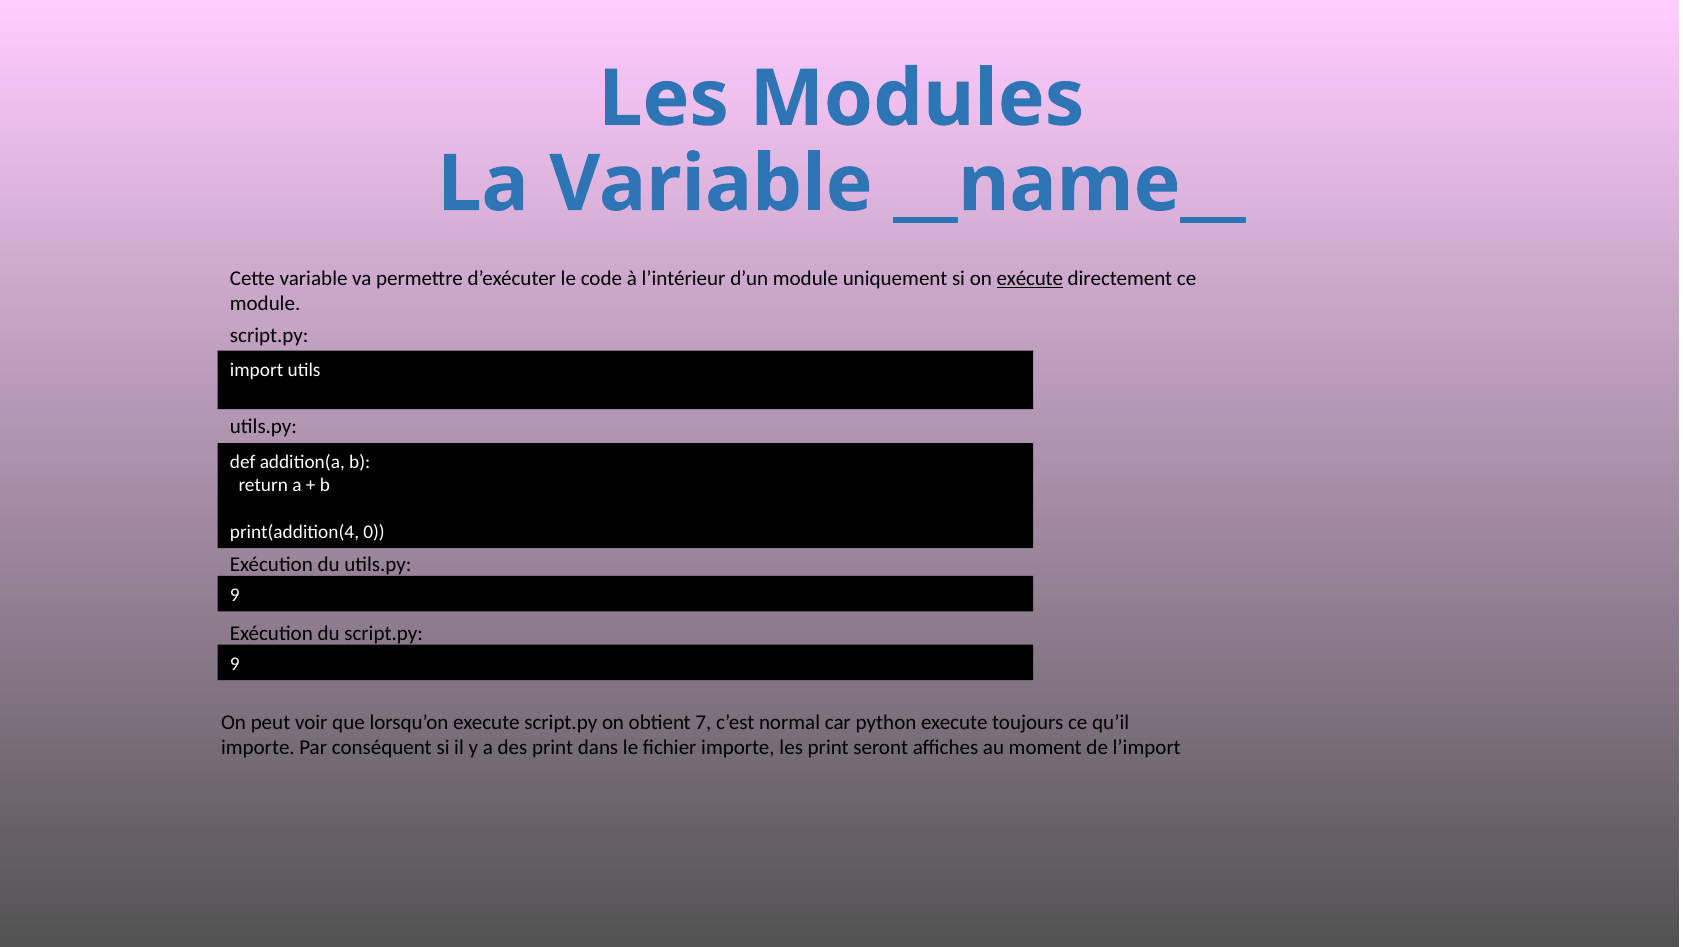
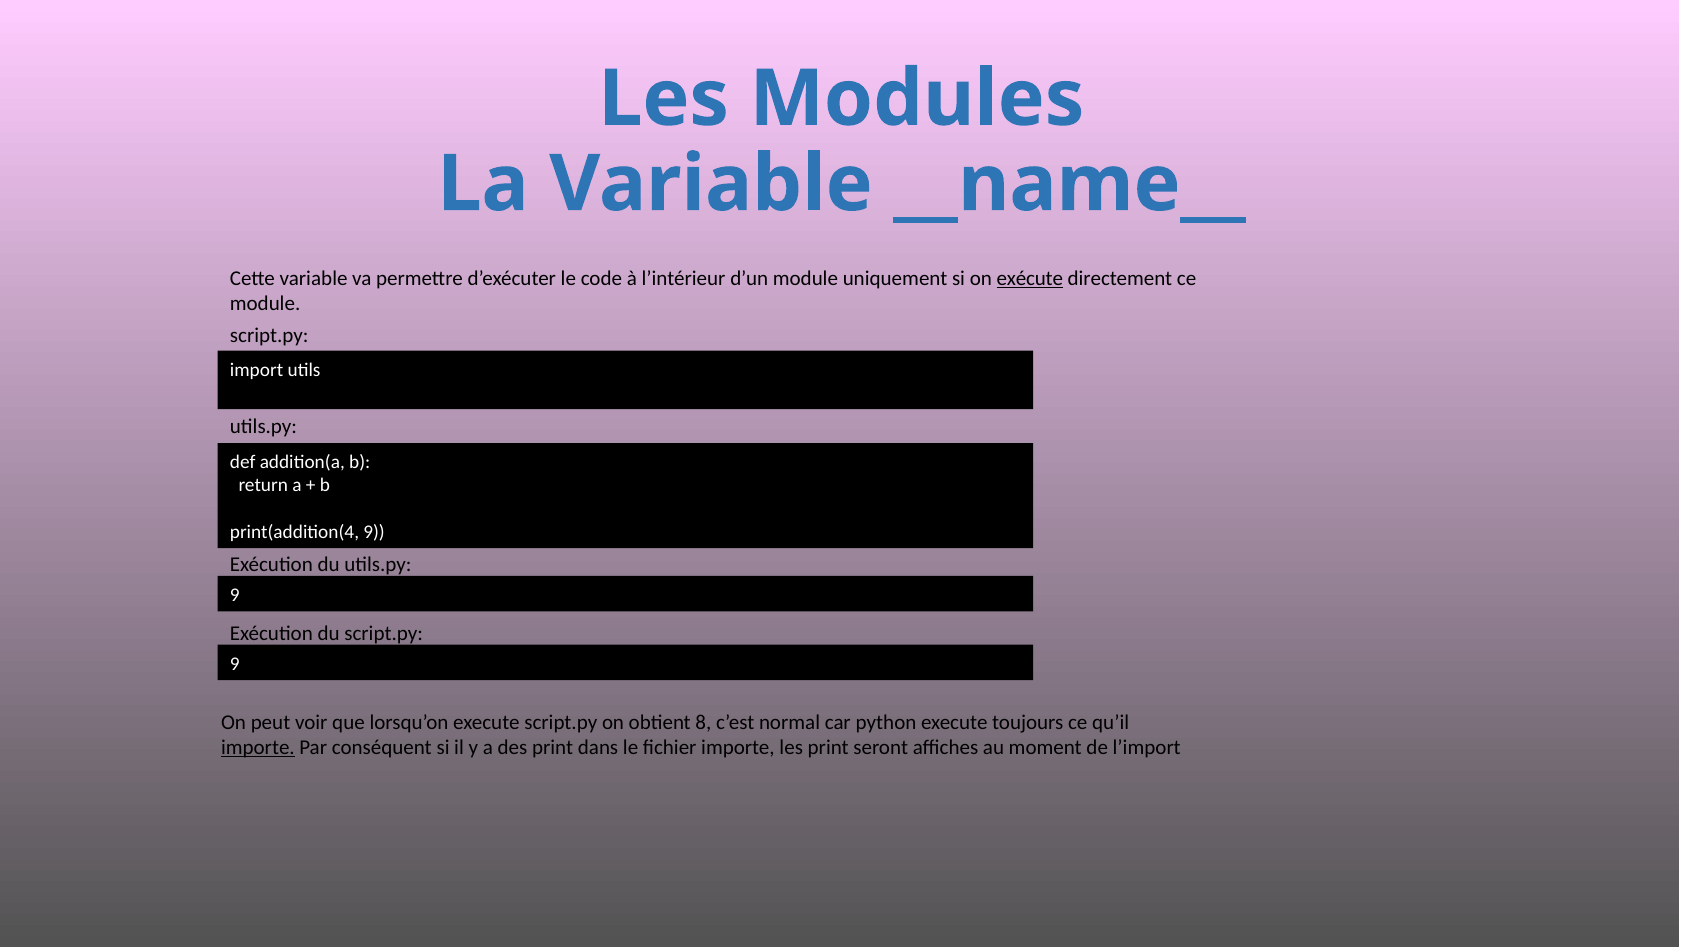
print(addition(4 0: 0 -> 9 (374, 532)
7: 7 -> 8 (703, 722)
importe underline: none -> present (258, 747)
